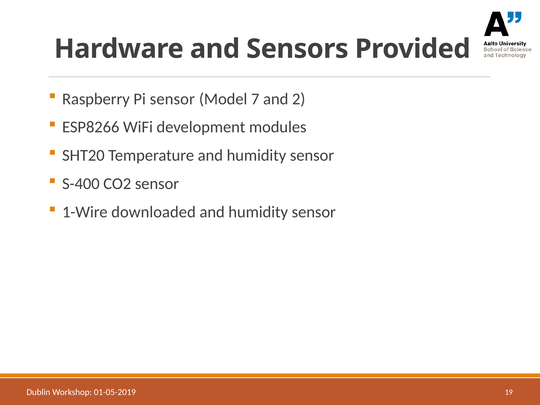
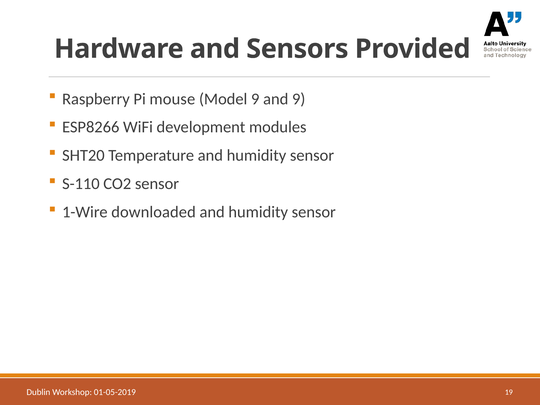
Pi sensor: sensor -> mouse (172, 99)
Model 7: 7 -> 9 (255, 99)
and 2: 2 -> 9 (299, 99)
S-400: S-400 -> S-110 (81, 184)
